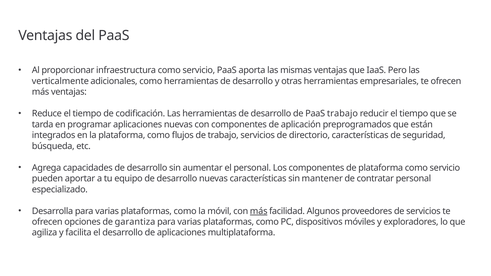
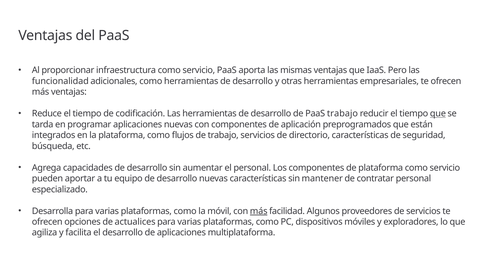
verticalmente: verticalmente -> funcionalidad (60, 81)
que underline: none -> present (438, 114)
garantiza: garantiza -> actualices (135, 222)
